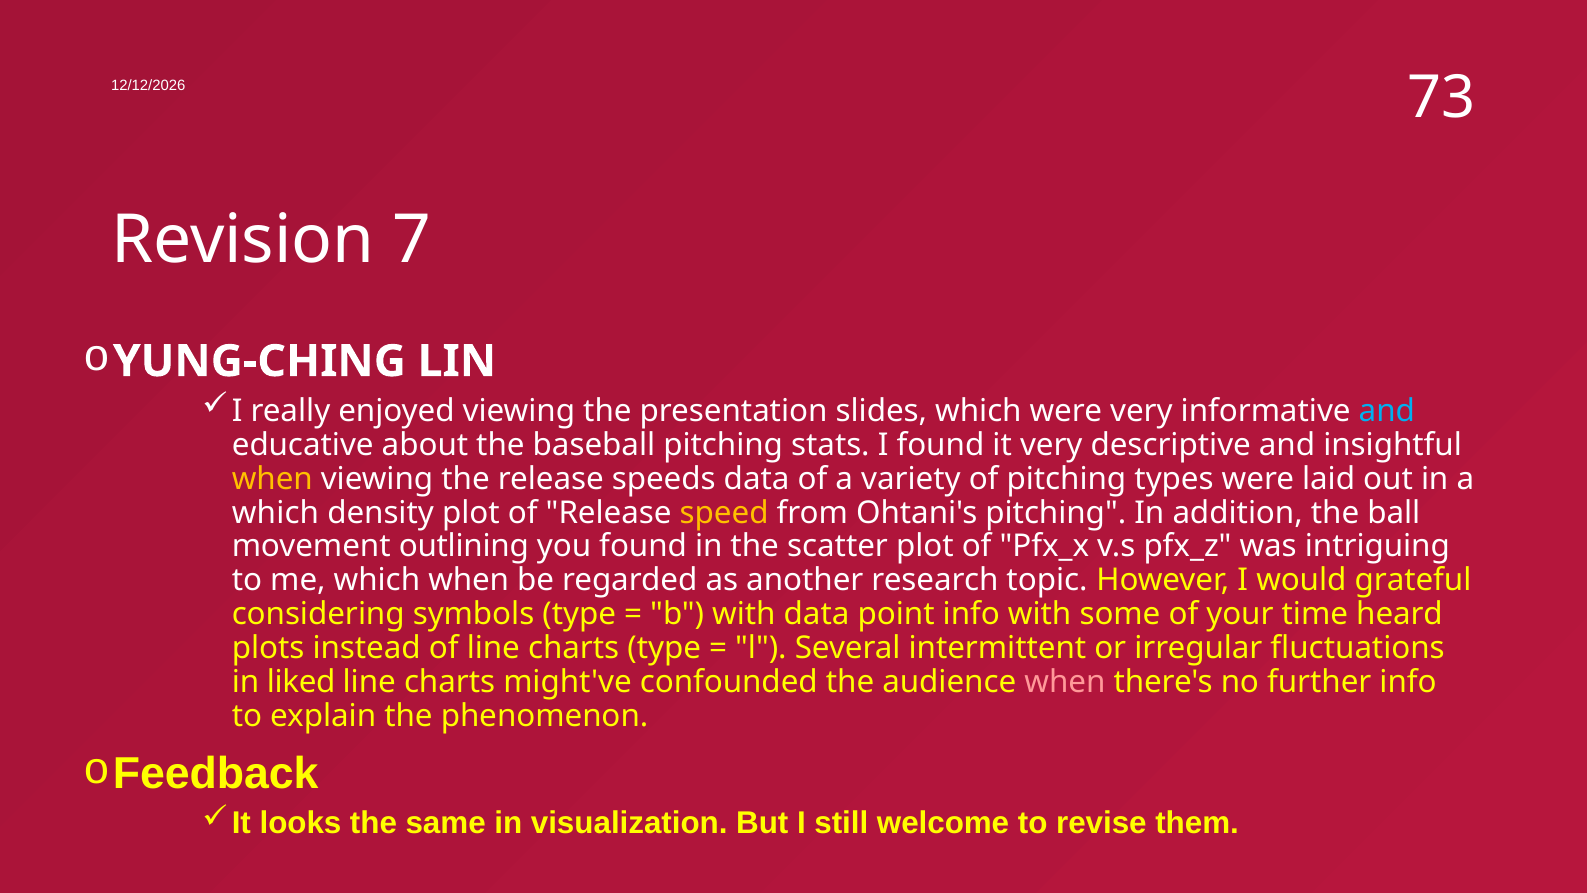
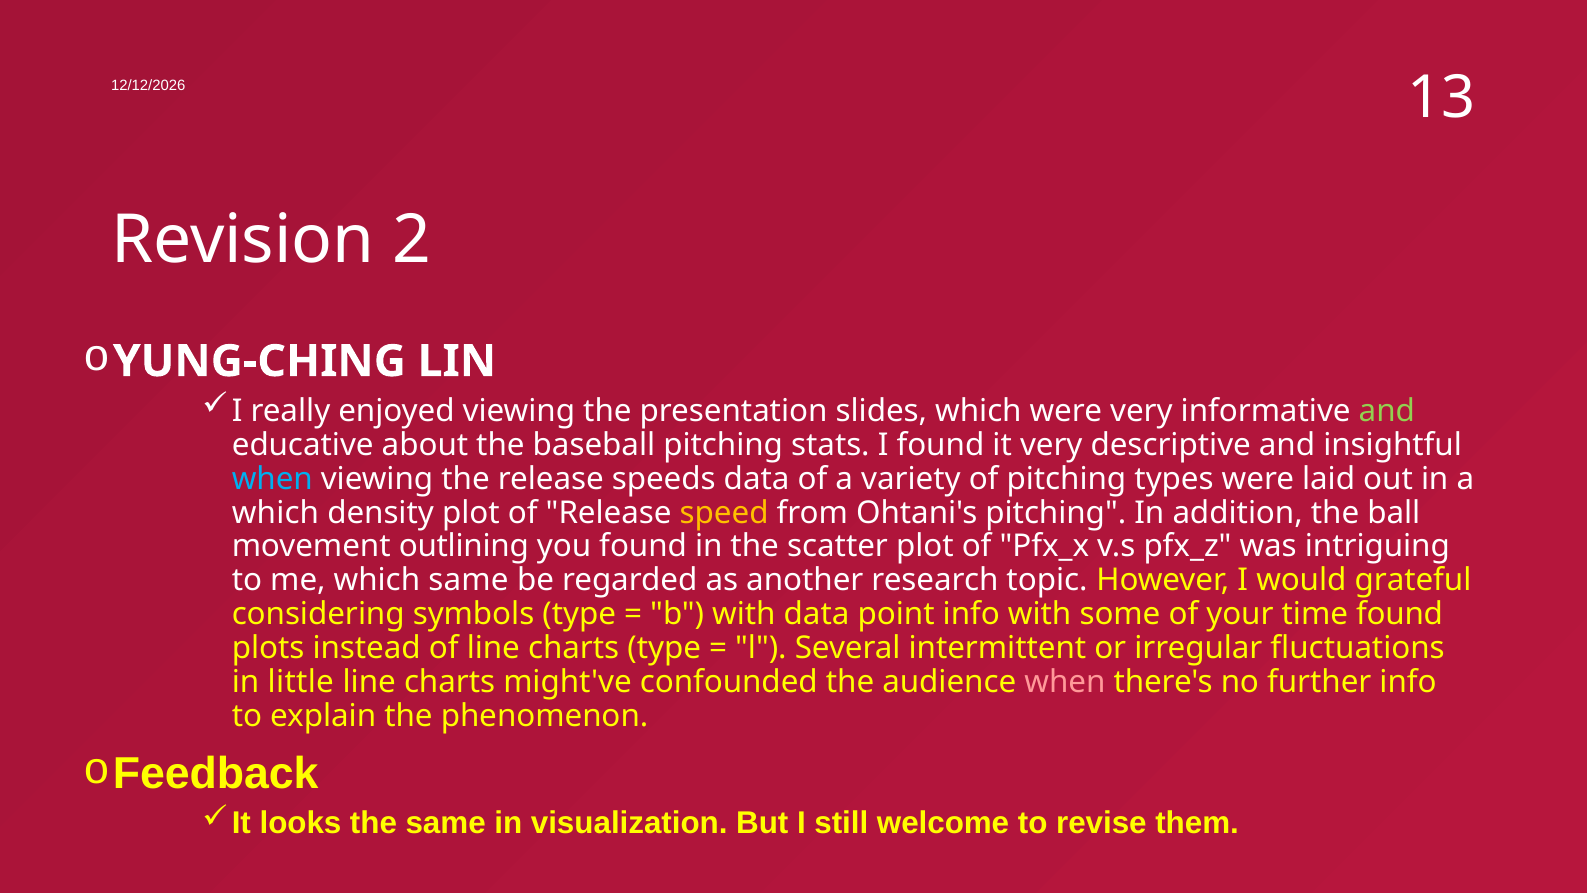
73: 73 -> 13 (1442, 98)
7: 7 -> 2 (412, 240)
and colour: light blue -> light green (1387, 411)
when colour: yellow -> light blue (272, 479)
which when: when -> same (468, 580)
time heard: heard -> found (1400, 614)
liked: liked -> little (301, 682)
